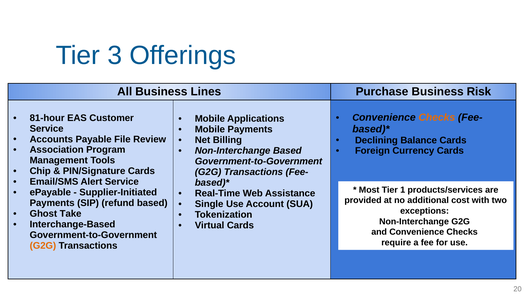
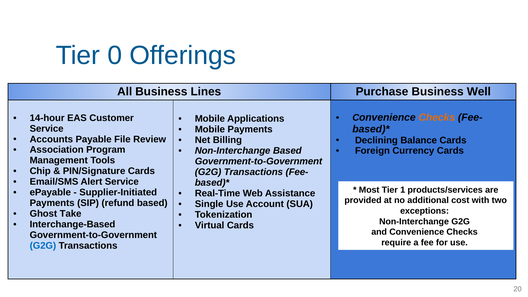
3: 3 -> 0 (115, 55)
Risk: Risk -> Well (479, 92)
81-hour: 81-hour -> 14-hour (47, 118)
G2G colour: orange -> blue (43, 246)
